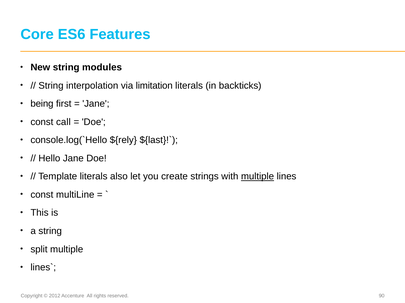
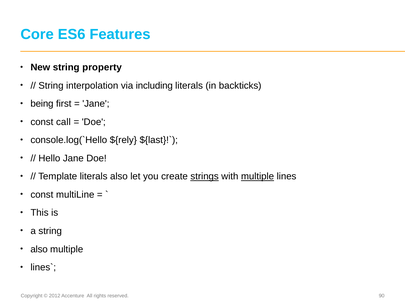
modules: modules -> property (102, 68)
limitation: limitation -> including (154, 86)
strings underline: none -> present (205, 177)
split: split -> also (39, 250)
